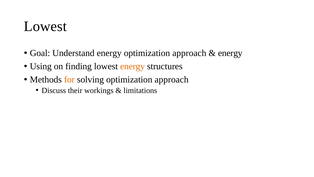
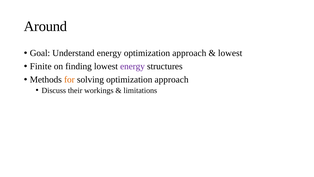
Lowest: Lowest -> Around (46, 26)
energy: energy -> lowest (230, 53)
Using: Using -> Finite (41, 66)
energy colour: orange -> purple (133, 66)
